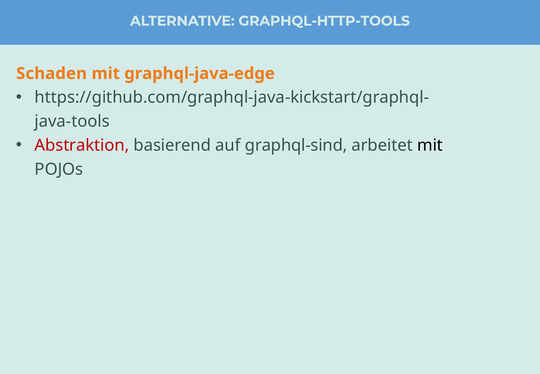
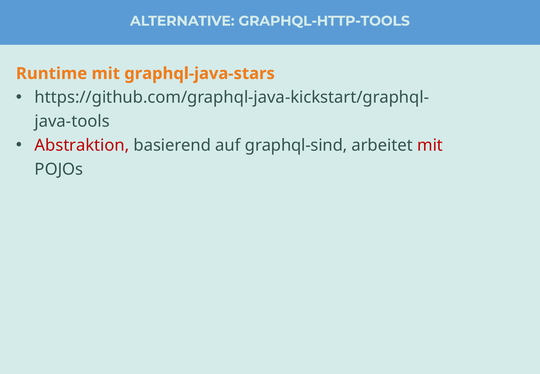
Schaden: Schaden -> Runtime (52, 74)
graphql-java-edge: graphql-java-edge -> graphql-java-stars (200, 74)
mit colour: black -> red (430, 145)
